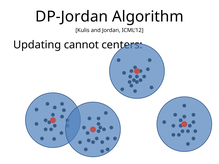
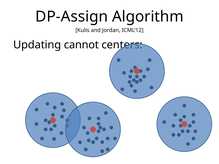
DP-Jordan: DP-Jordan -> DP-Assign (72, 17)
